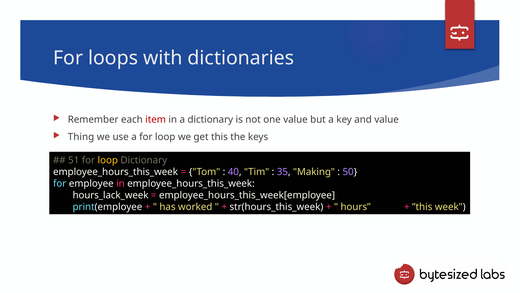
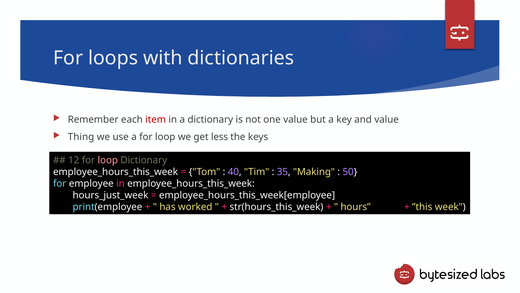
this: this -> less (220, 137)
51: 51 -> 12 (74, 160)
loop colour: yellow -> pink (108, 160)
hours_lack_week: hours_lack_week -> hours_just_week (110, 195)
